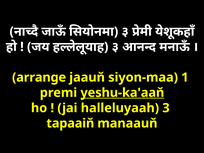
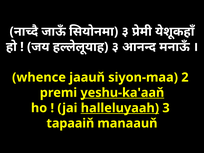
arrange: arrange -> whence (39, 77)
1: 1 -> 2 (185, 77)
halleluyaah underline: none -> present (120, 108)
